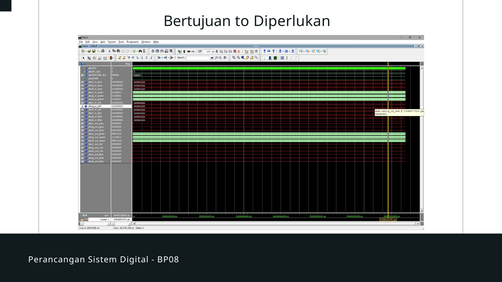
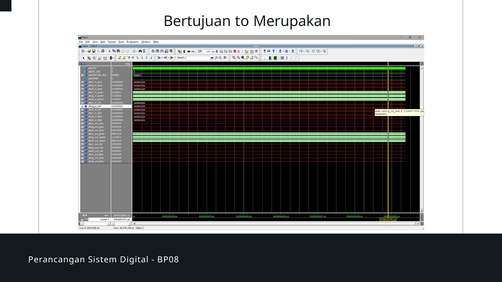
Diperlukan: Diperlukan -> Merupakan (292, 21)
